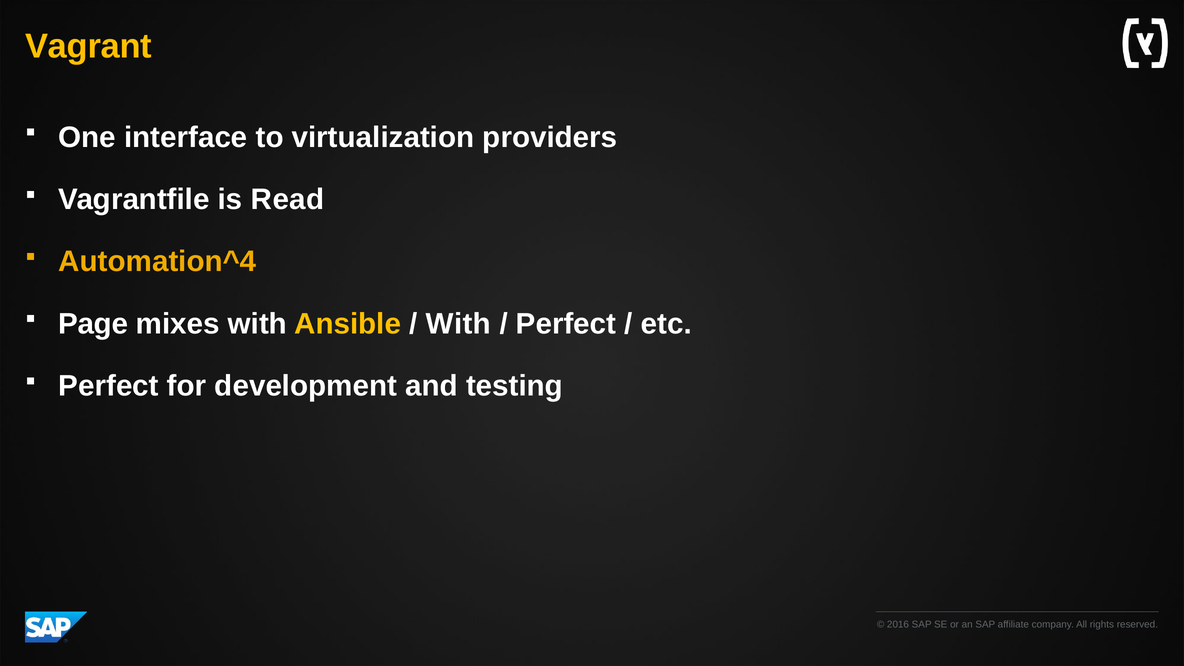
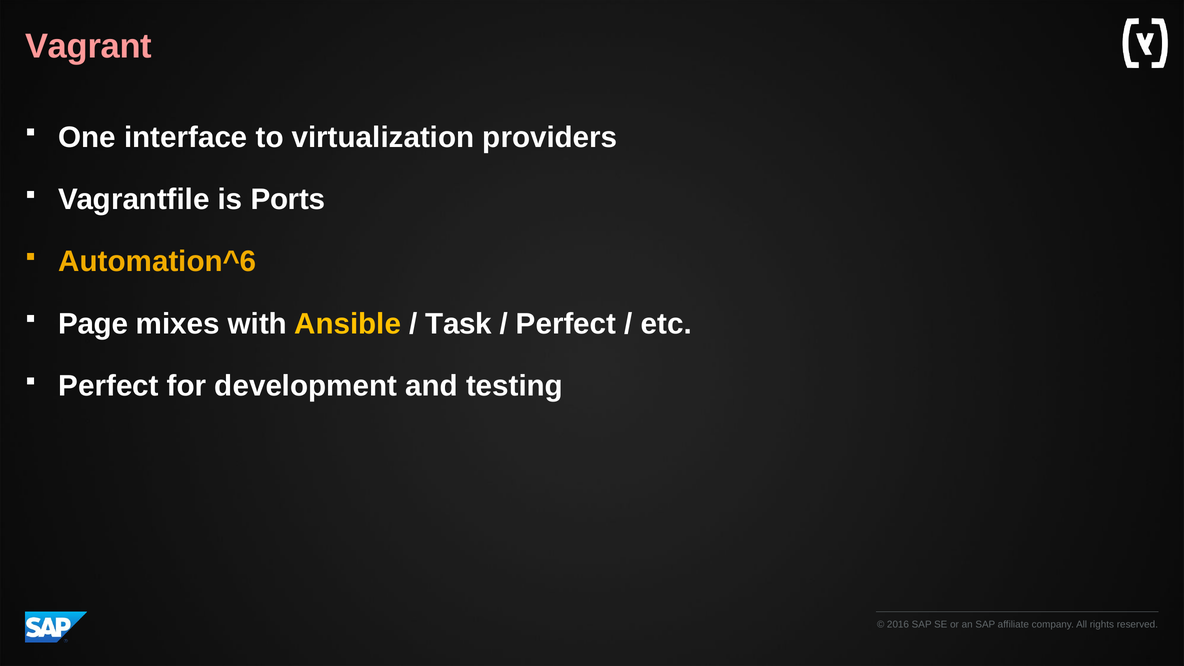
Vagrant colour: yellow -> pink (89, 46)
Read: Read -> Ports (288, 200)
Automation^4: Automation^4 -> Automation^6 (157, 262)
With: With -> Task (459, 324)
